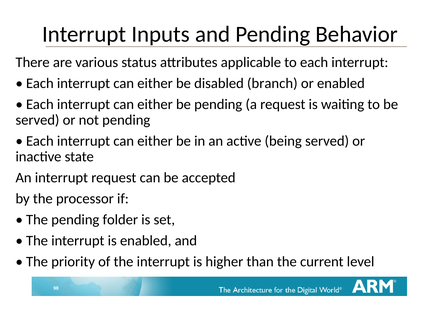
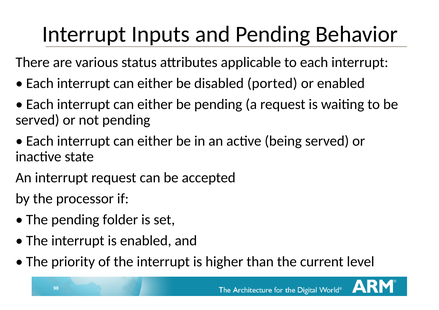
branch: branch -> ported (272, 83)
